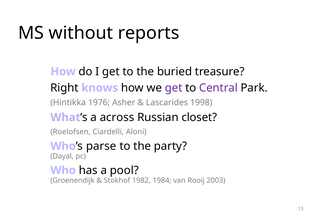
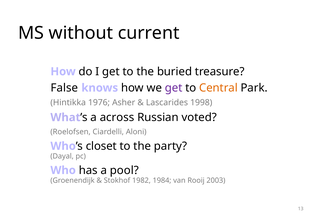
reports: reports -> current (149, 33)
Right: Right -> False (64, 88)
Central colour: purple -> orange (218, 88)
closet: closet -> voted (199, 118)
parse: parse -> closet (101, 146)
